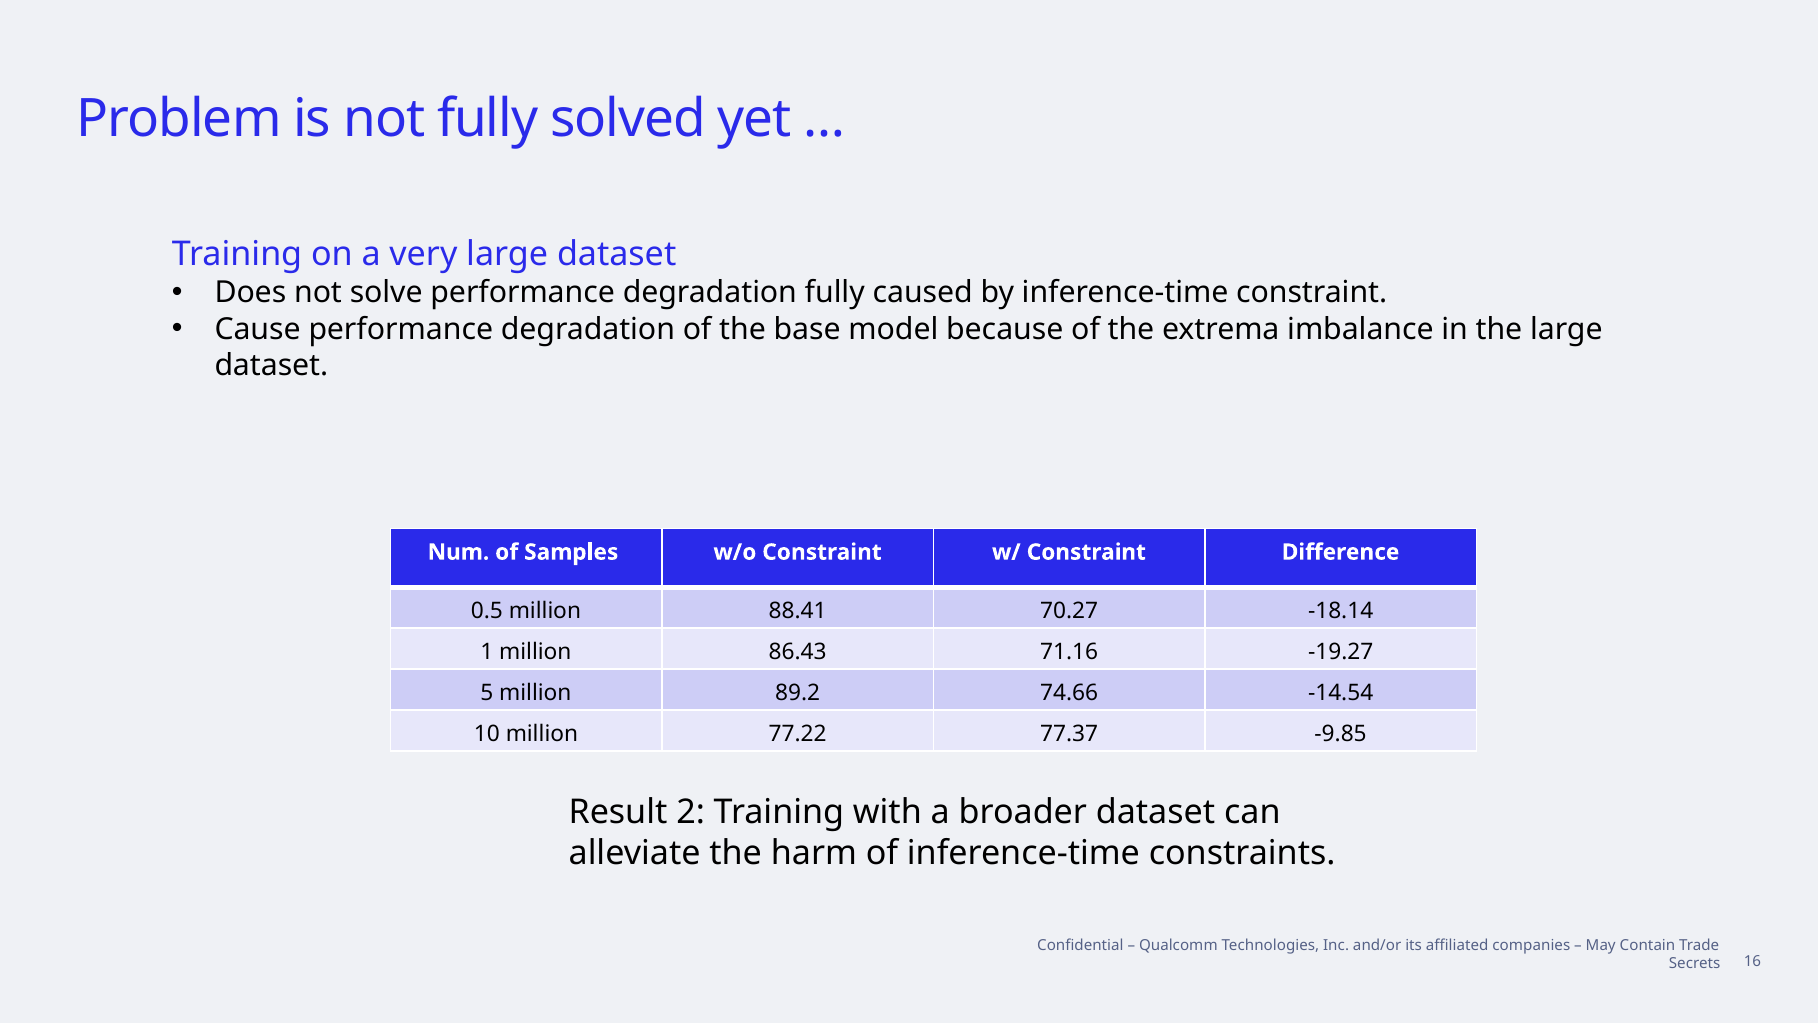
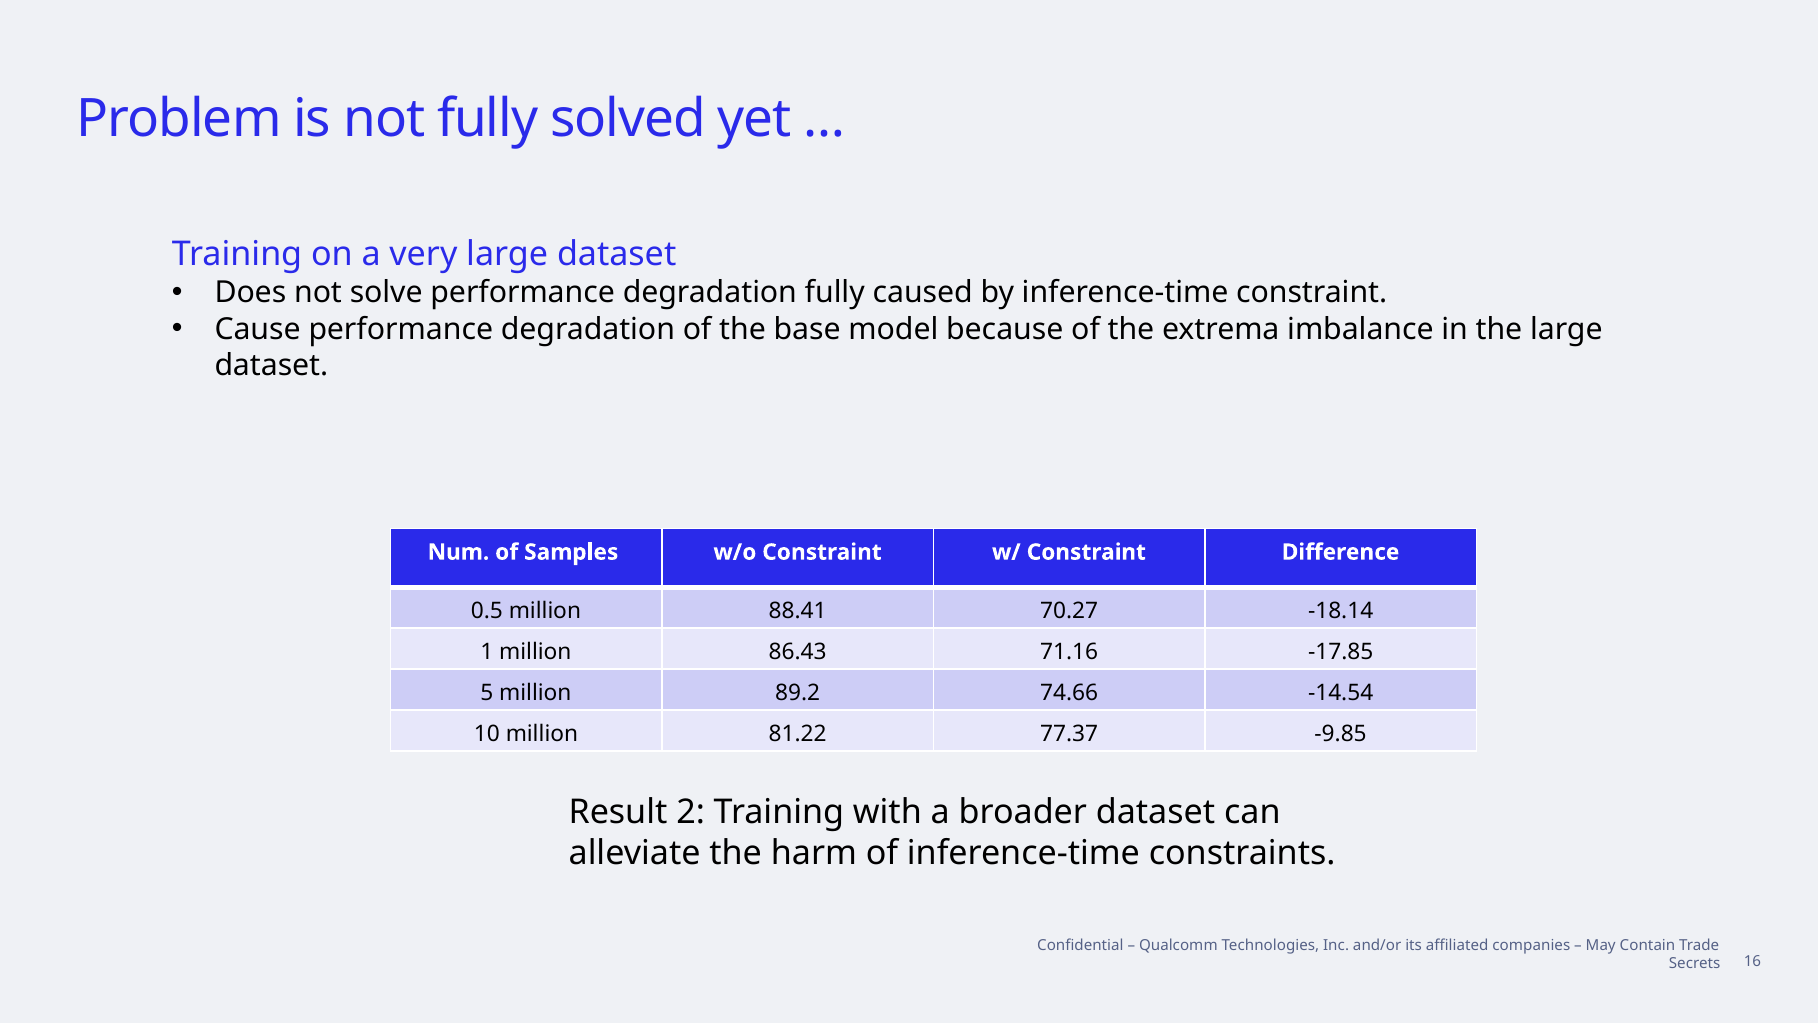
-19.27: -19.27 -> -17.85 (1341, 652)
77.22: 77.22 -> 81.22 (798, 734)
